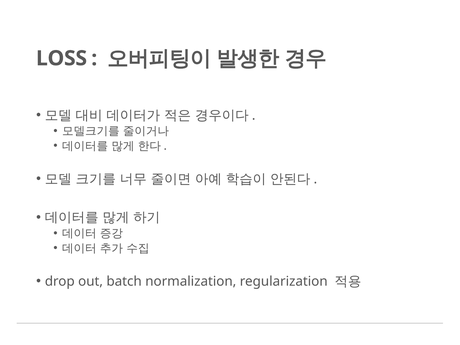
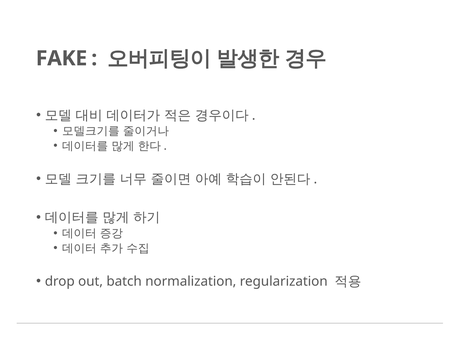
LOSS: LOSS -> FAKE (62, 58)
